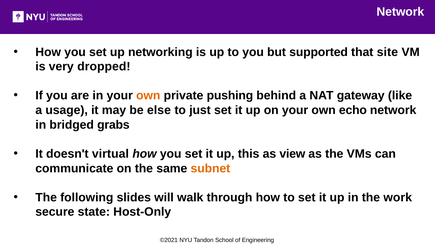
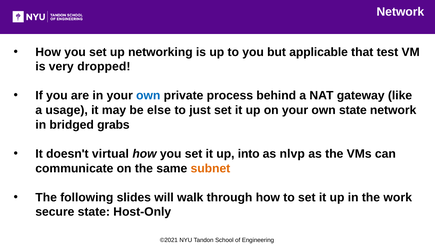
supported: supported -> applicable (319, 52)
site: site -> test (387, 52)
own colour: orange -> blue (148, 96)
pushing: pushing -> process (230, 96)
own echo: echo -> state (353, 110)
this: this -> into (249, 154)
view: view -> nlvp (292, 154)
